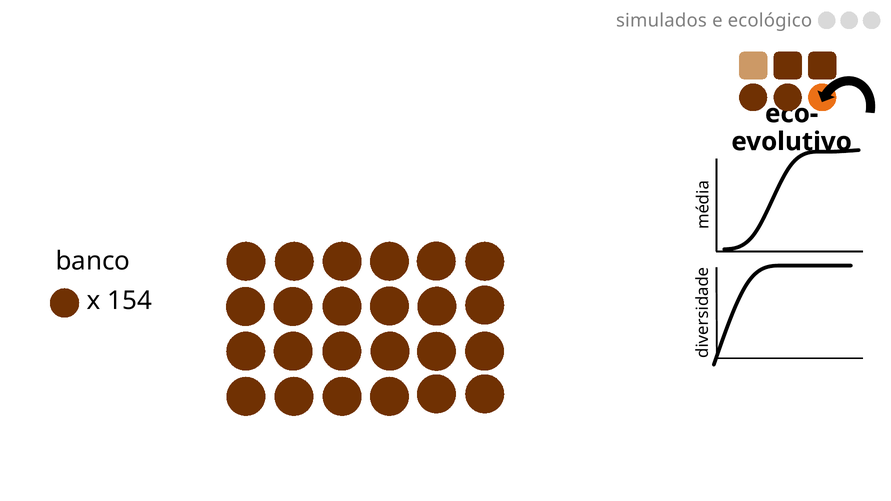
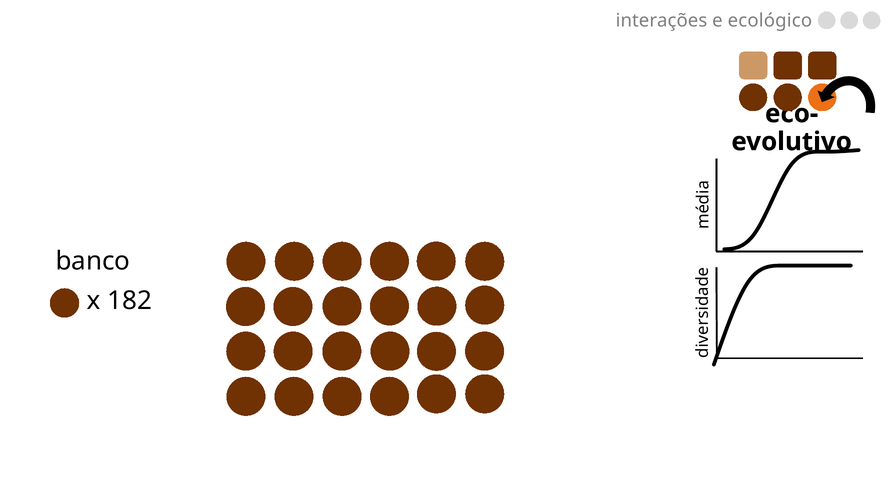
simulados: simulados -> interações (661, 21)
154: 154 -> 182 (130, 301)
